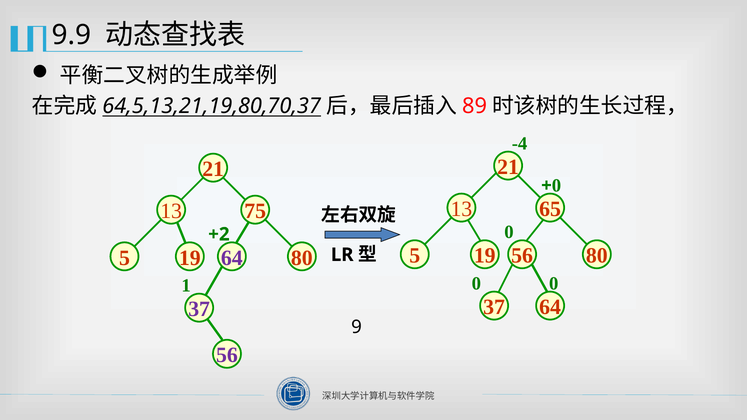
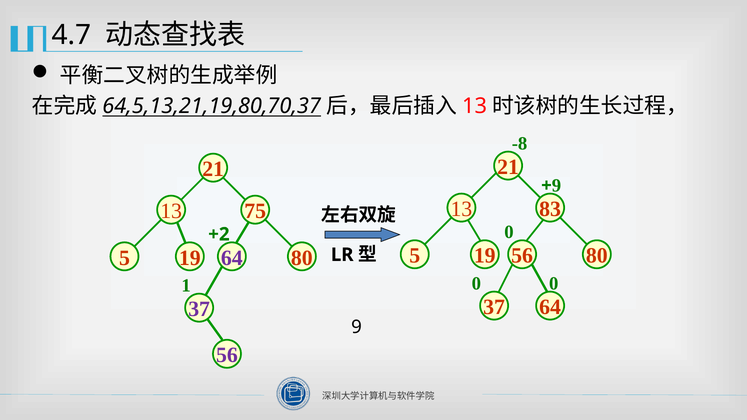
9.9: 9.9 -> 4.7 (71, 35)
89: 89 -> 13 (475, 106)
-4: -4 -> -8 (520, 144)
0: 0 -> 9 (556, 186)
65: 65 -> 83 (550, 209)
